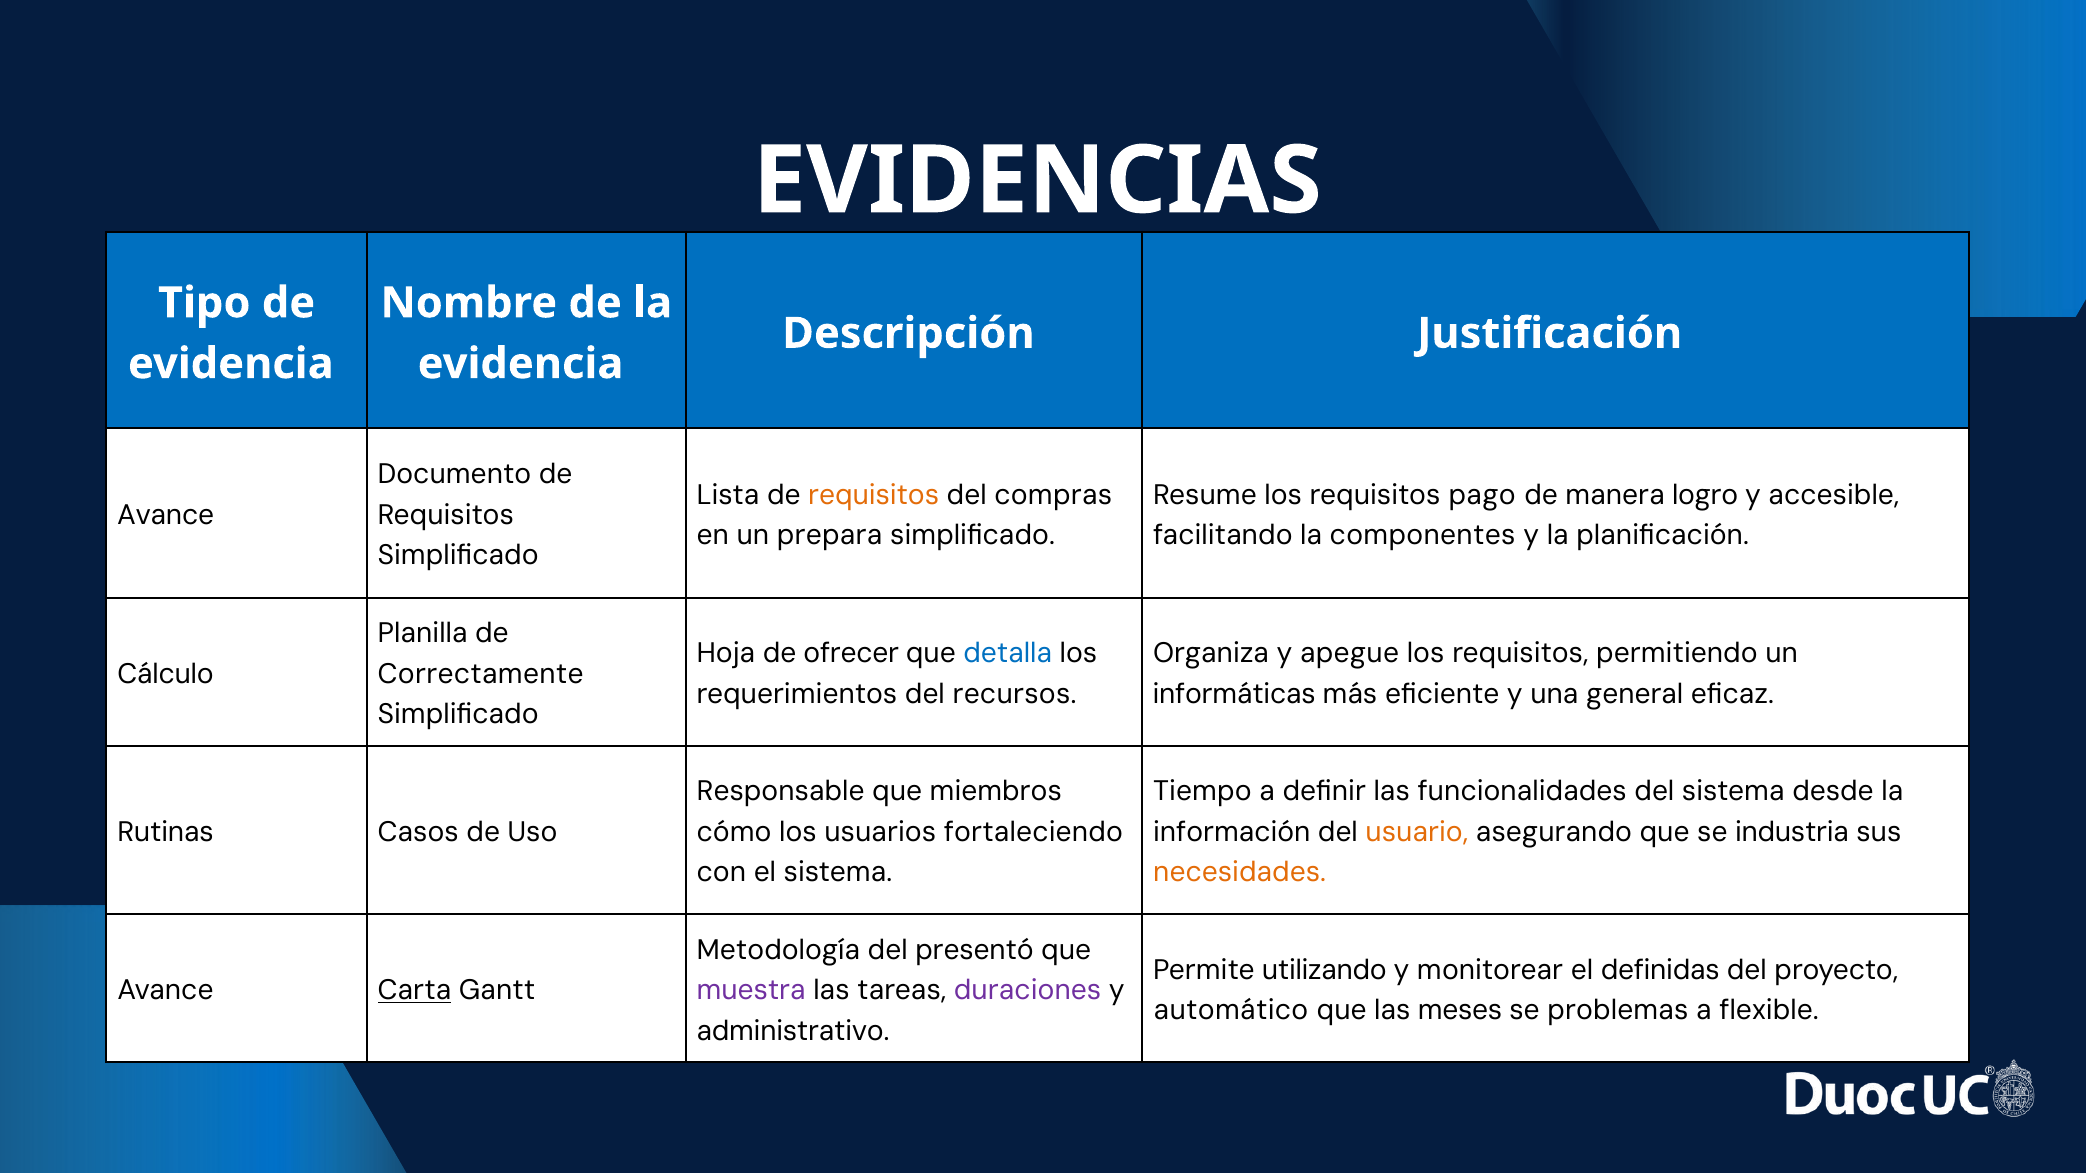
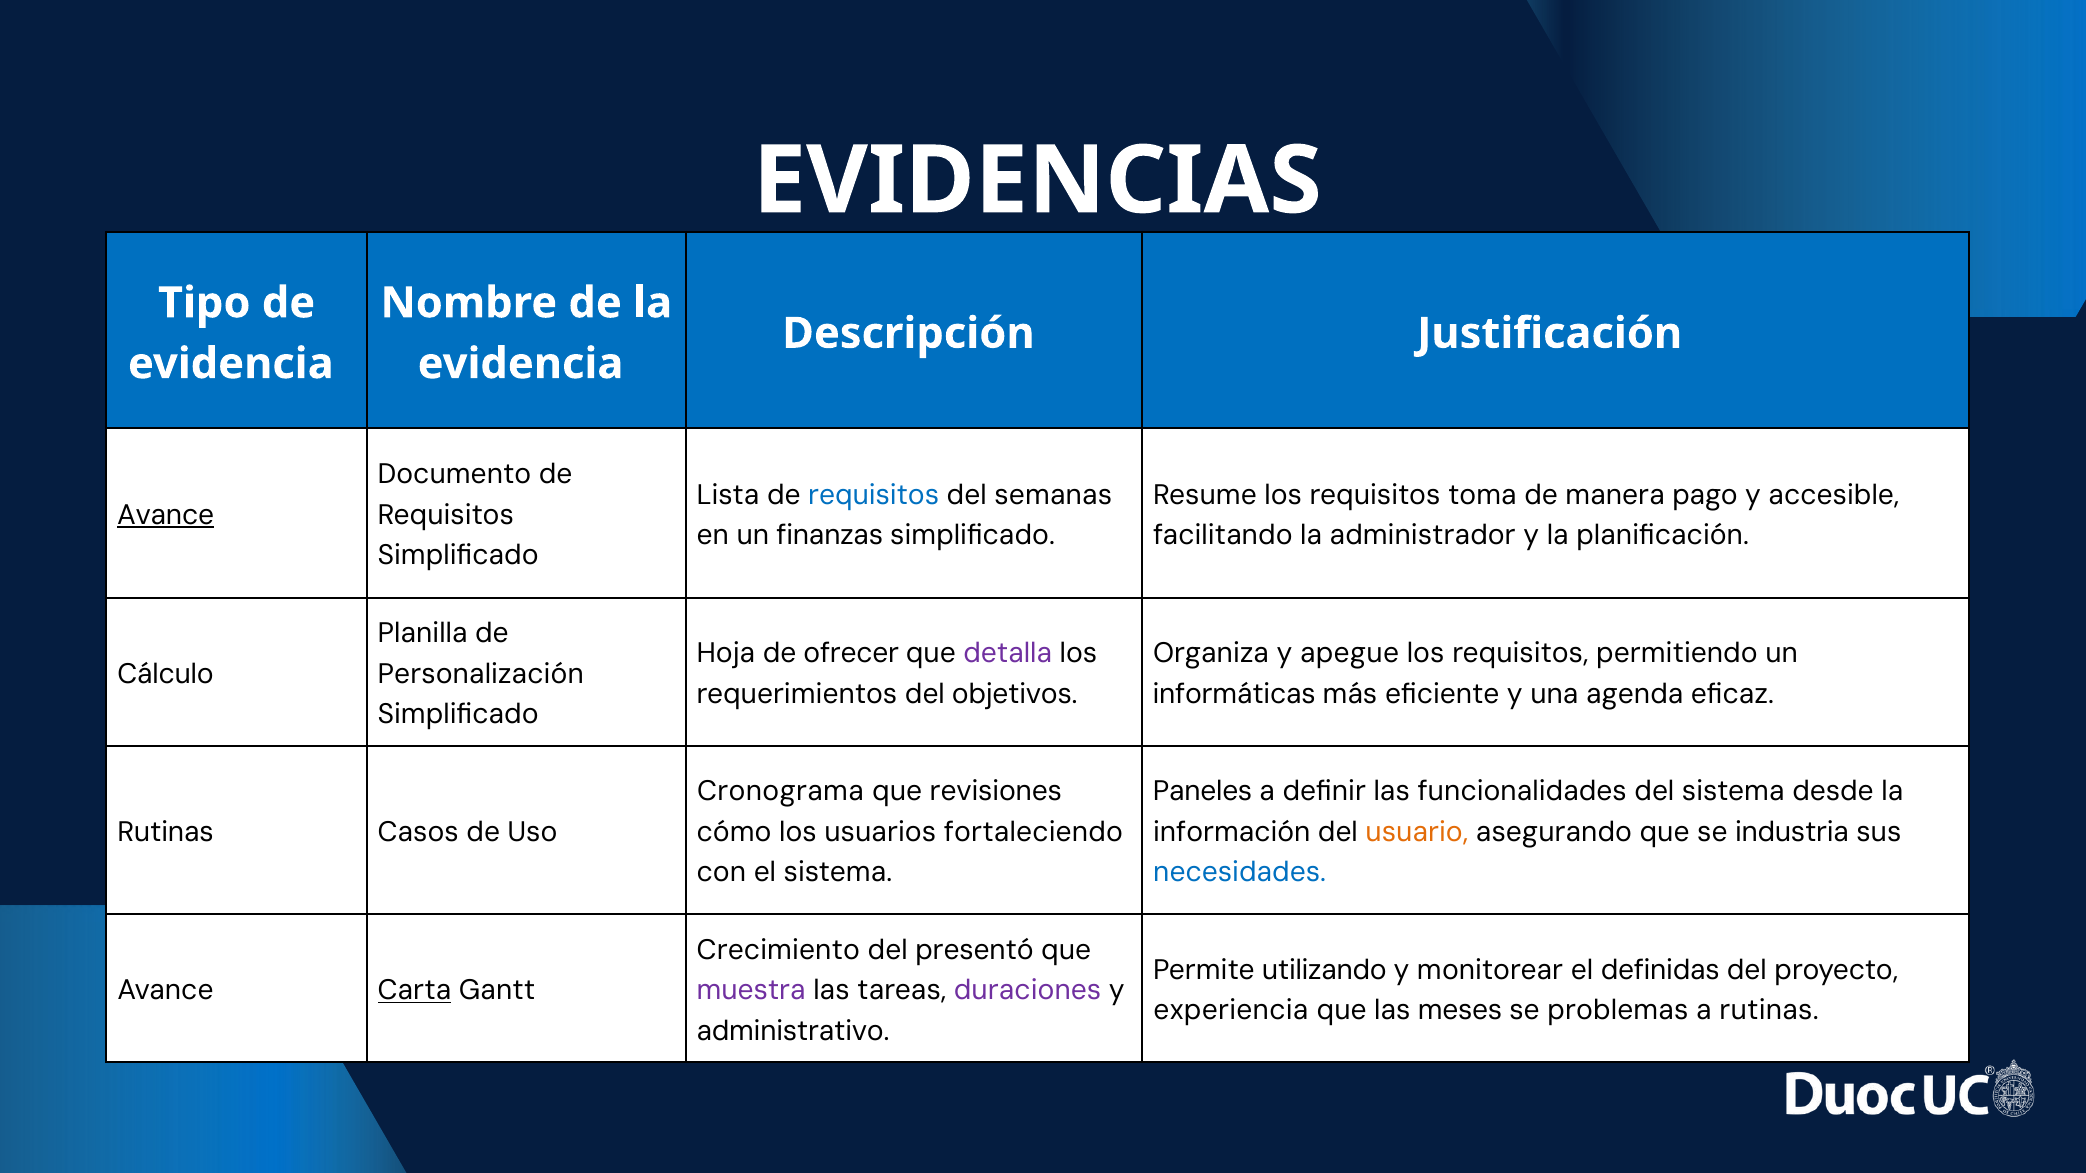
requisitos colour: orange -> blue (874, 495)
compras: compras -> semanas (1053, 495)
pago: pago -> toma (1482, 495)
logro: logro -> pago (1705, 495)
Avance underline: none -> present (166, 515)
prepara: prepara -> finanzas (830, 536)
componentes: componentes -> administrador (1423, 536)
detalla colour: blue -> purple (1008, 654)
Correctamente: Correctamente -> Personalización (481, 674)
recursos: recursos -> objetivos (1015, 694)
general: general -> agenda (1635, 694)
Responsable: Responsable -> Cronograma (780, 792)
miembros: miembros -> revisiones (996, 792)
Tiempo: Tiempo -> Paneles (1203, 792)
necesidades colour: orange -> blue (1240, 873)
Metodología: Metodología -> Crecimiento (778, 950)
automático: automático -> experiencia (1231, 1011)
a flexible: flexible -> rutinas (1769, 1011)
